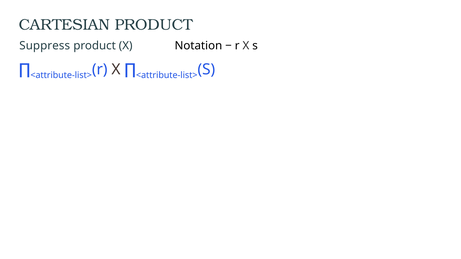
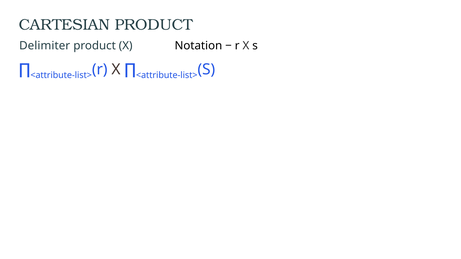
Suppress: Suppress -> Delimiter (45, 46)
